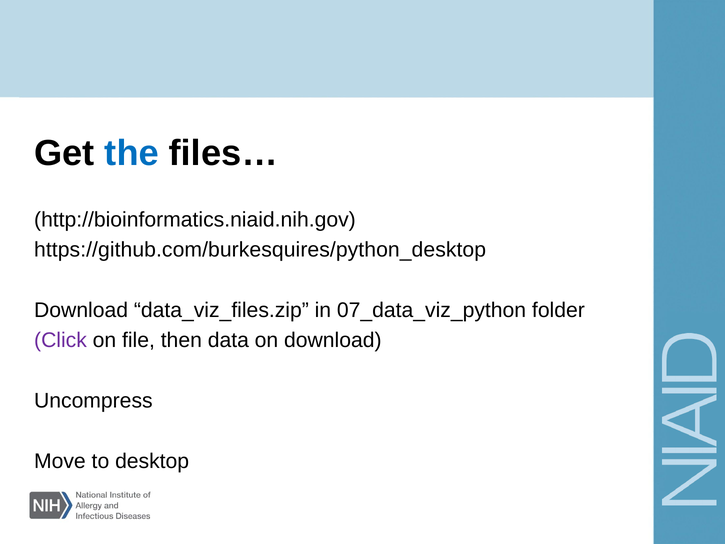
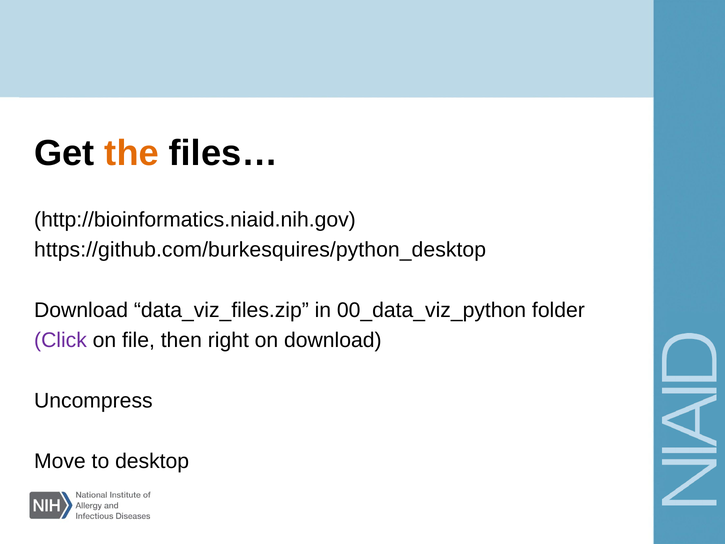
the colour: blue -> orange (132, 153)
07_data_viz_python: 07_data_viz_python -> 00_data_viz_python (432, 310)
data: data -> right (228, 340)
